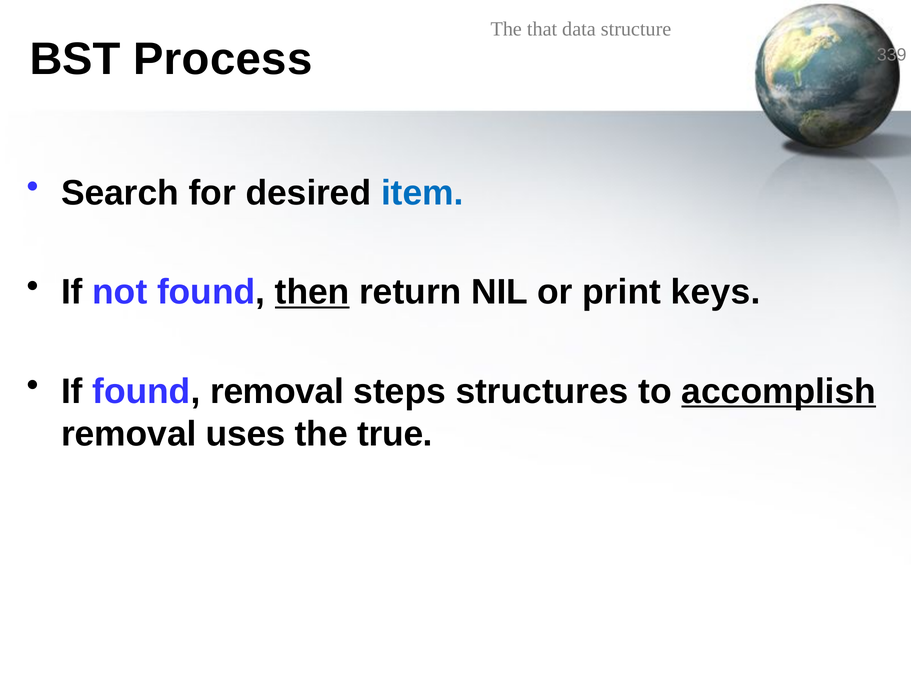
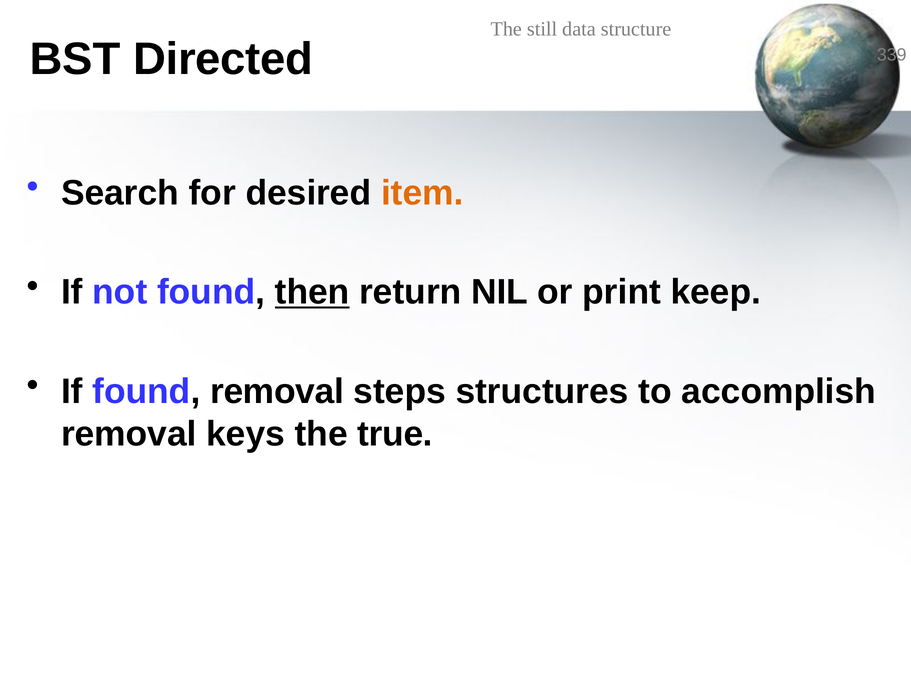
that: that -> still (542, 29)
Process: Process -> Directed (223, 59)
item colour: blue -> orange (422, 193)
keys: keys -> keep (716, 292)
accomplish underline: present -> none (779, 392)
uses: uses -> keys (246, 434)
